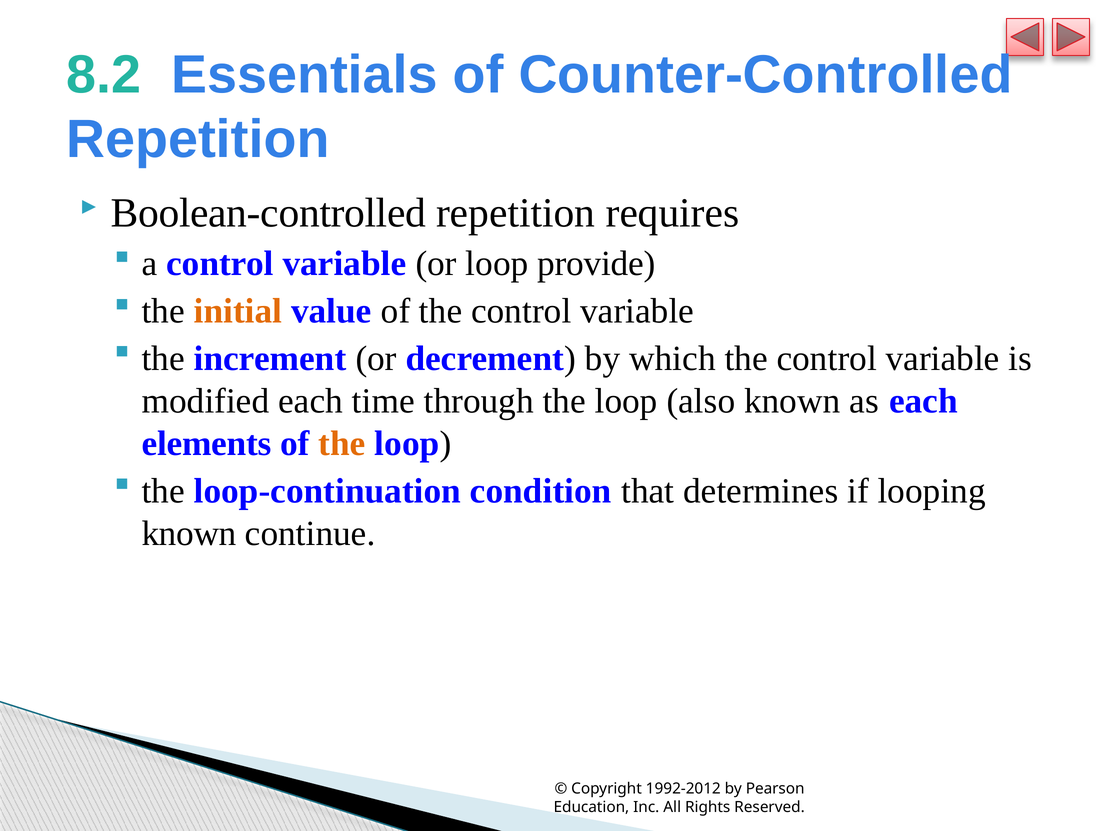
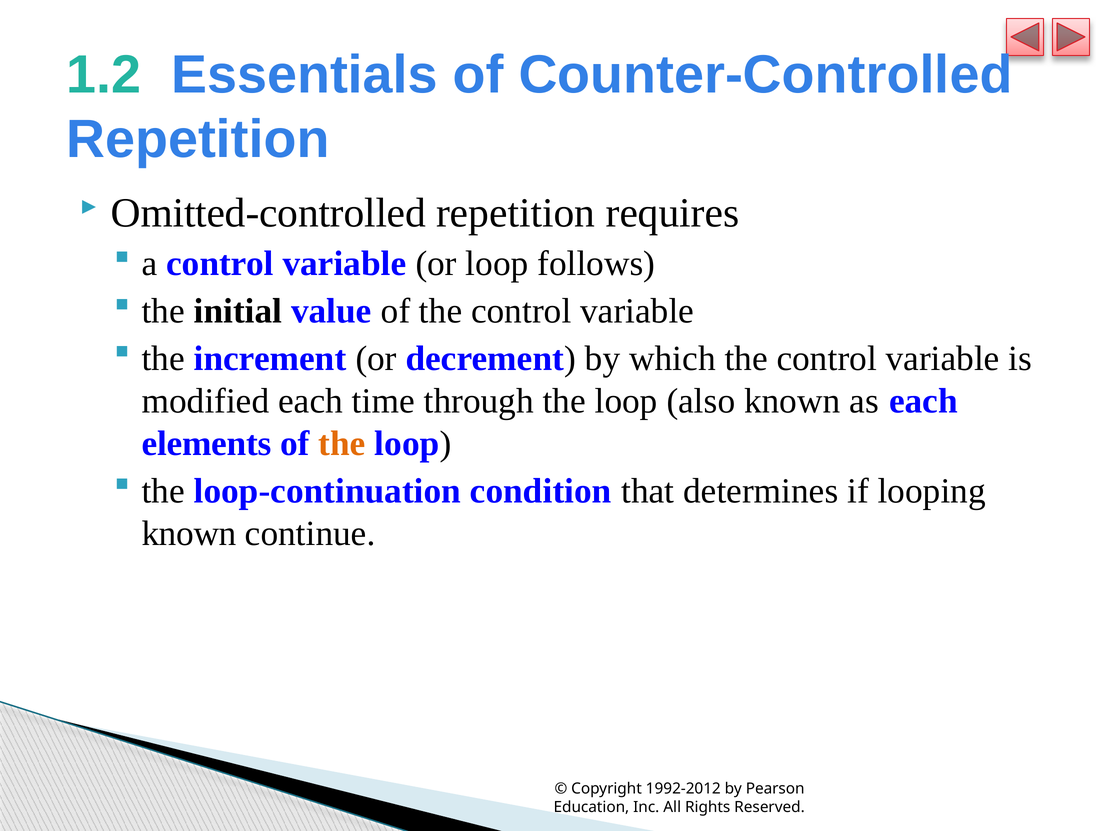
8.2: 8.2 -> 1.2 (104, 75)
Boolean-controlled: Boolean-controlled -> Omitted-controlled (268, 213)
provide: provide -> follows (596, 264)
initial colour: orange -> black (238, 311)
